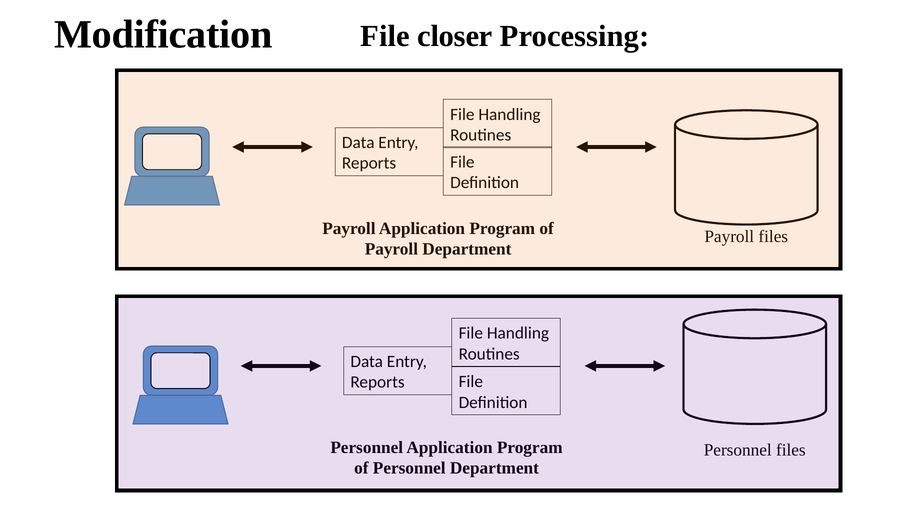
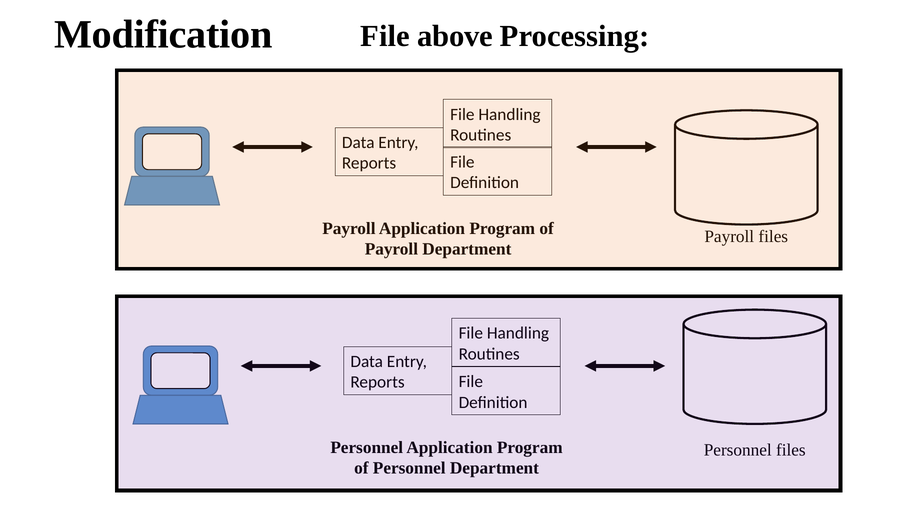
closer: closer -> above (455, 36)
